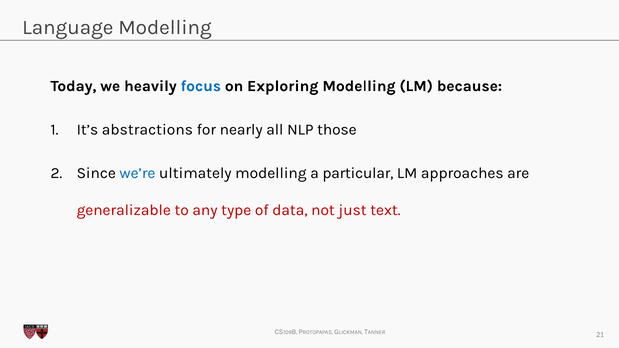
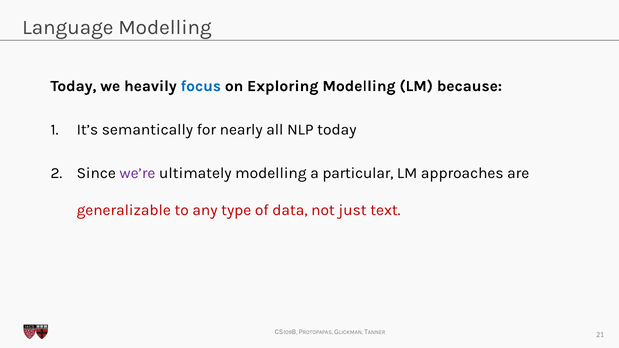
abstractions: abstractions -> semantically (147, 130)
NLP those: those -> today (337, 130)
we’re colour: blue -> purple (137, 173)
